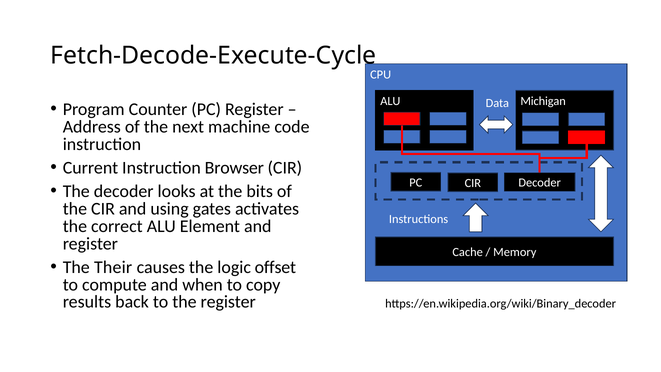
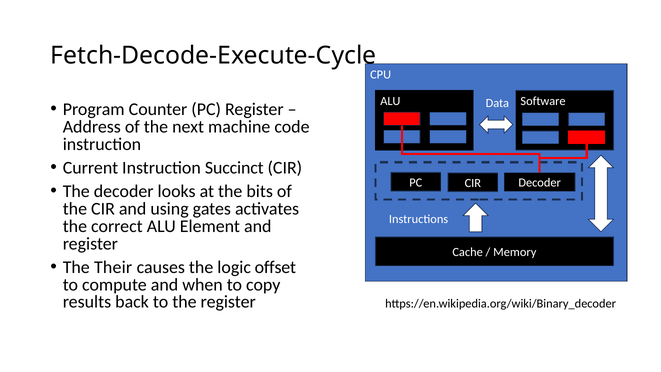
Michigan: Michigan -> Software (543, 101)
Browser: Browser -> Succinct (234, 168)
